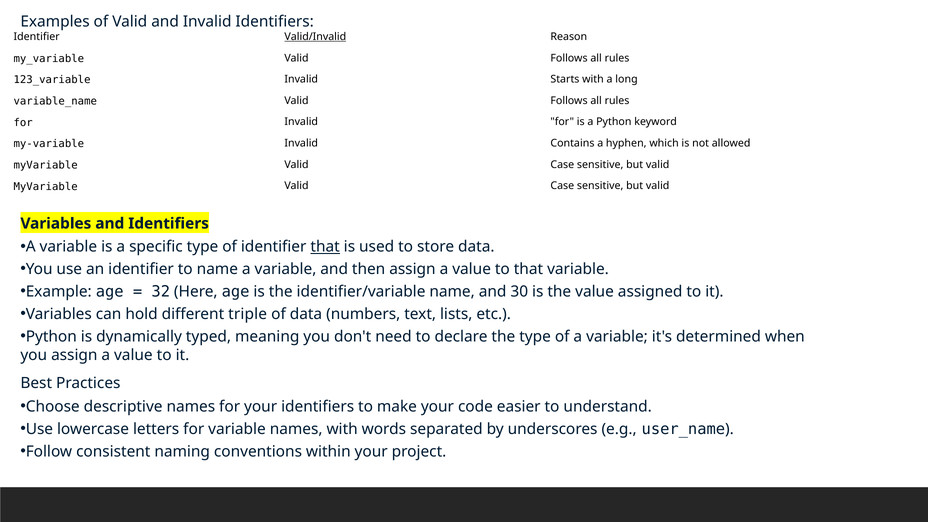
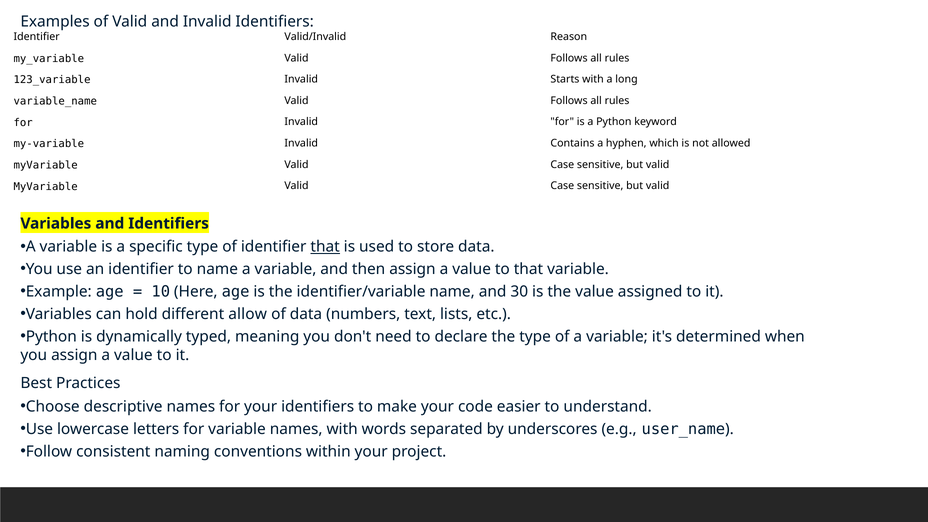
Valid/Invalid underline: present -> none (315, 37)
32: 32 -> 10 (161, 292)
triple: triple -> allow (248, 314)
